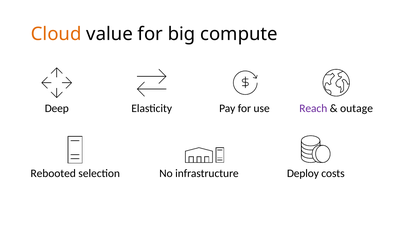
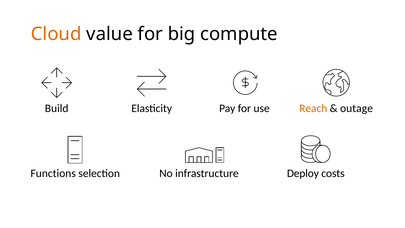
Deep: Deep -> Build (57, 108)
Reach colour: purple -> orange (313, 108)
Rebooted: Rebooted -> Functions (53, 173)
